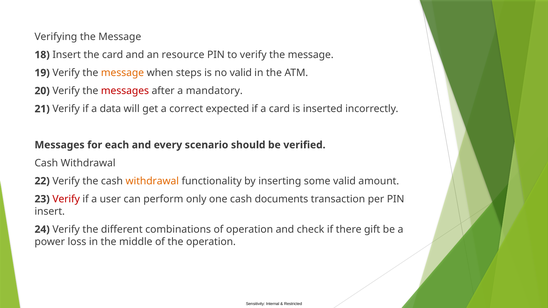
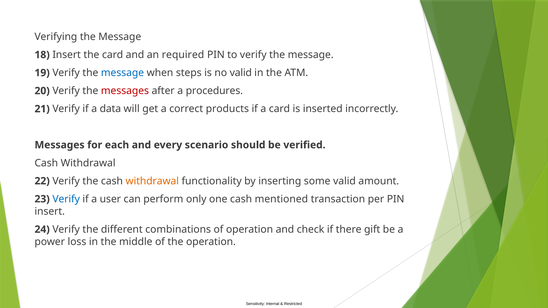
resource: resource -> required (183, 55)
message colour: orange -> blue (122, 73)
mandatory: mandatory -> procedures (214, 91)
expected: expected -> products (227, 109)
Verify colour: red -> blue (66, 199)
documents: documents -> mentioned (281, 199)
